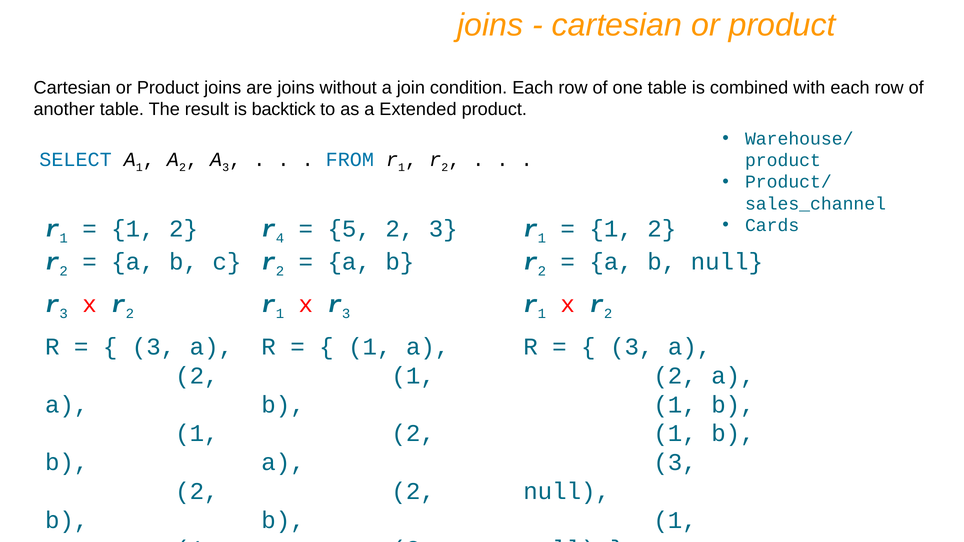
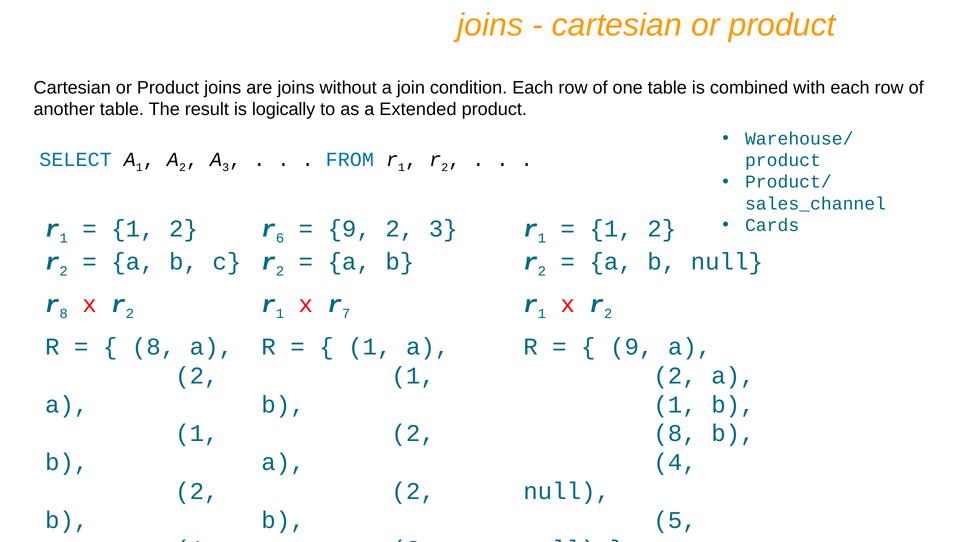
backtick: backtick -> logically (284, 109)
r 4: 4 -> 6 (280, 238)
5: 5 -> 9 (349, 229)
3: 3 -> 8 (64, 314)
x r 3: 3 -> 7 (346, 314)
3: 3 -> 8 (154, 347)
3: 3 -> 9 (632, 347)
1: 1 -> 8 (675, 434)
3: 3 -> 4 (675, 463)
1: 1 -> 5 (675, 520)
